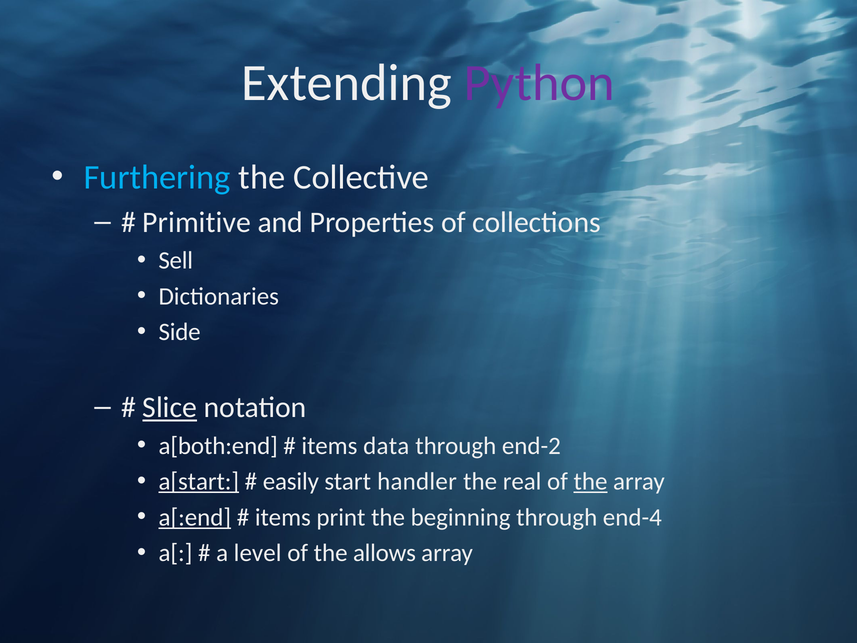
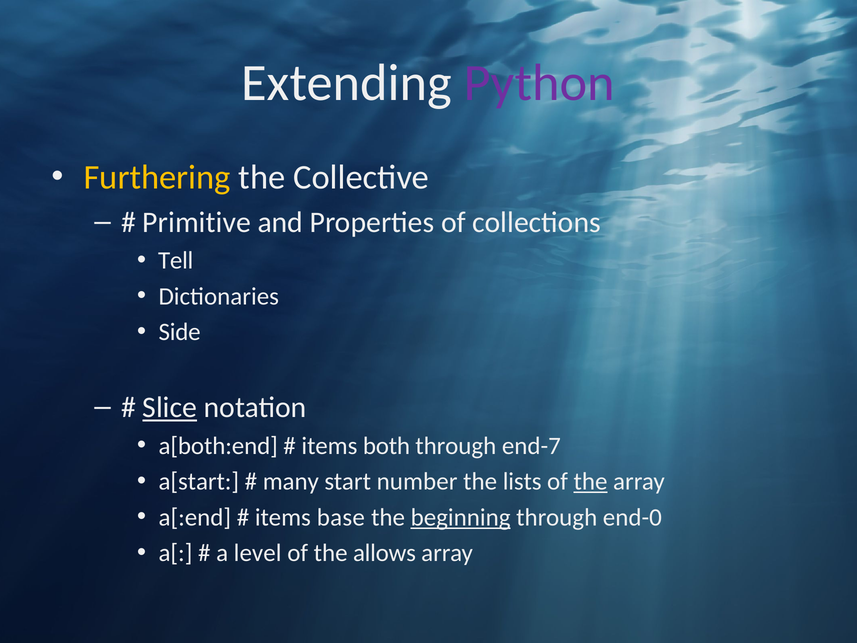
Furthering colour: light blue -> yellow (157, 177)
Sell: Sell -> Tell (176, 261)
data: data -> both (386, 446)
end-2: end-2 -> end-7 (531, 446)
a[start underline: present -> none (199, 481)
easily: easily -> many (291, 481)
handler: handler -> number (417, 481)
real: real -> lists (522, 481)
a[:end underline: present -> none (195, 517)
print: print -> base (341, 517)
beginning underline: none -> present (461, 517)
end-4: end-4 -> end-0 (632, 517)
